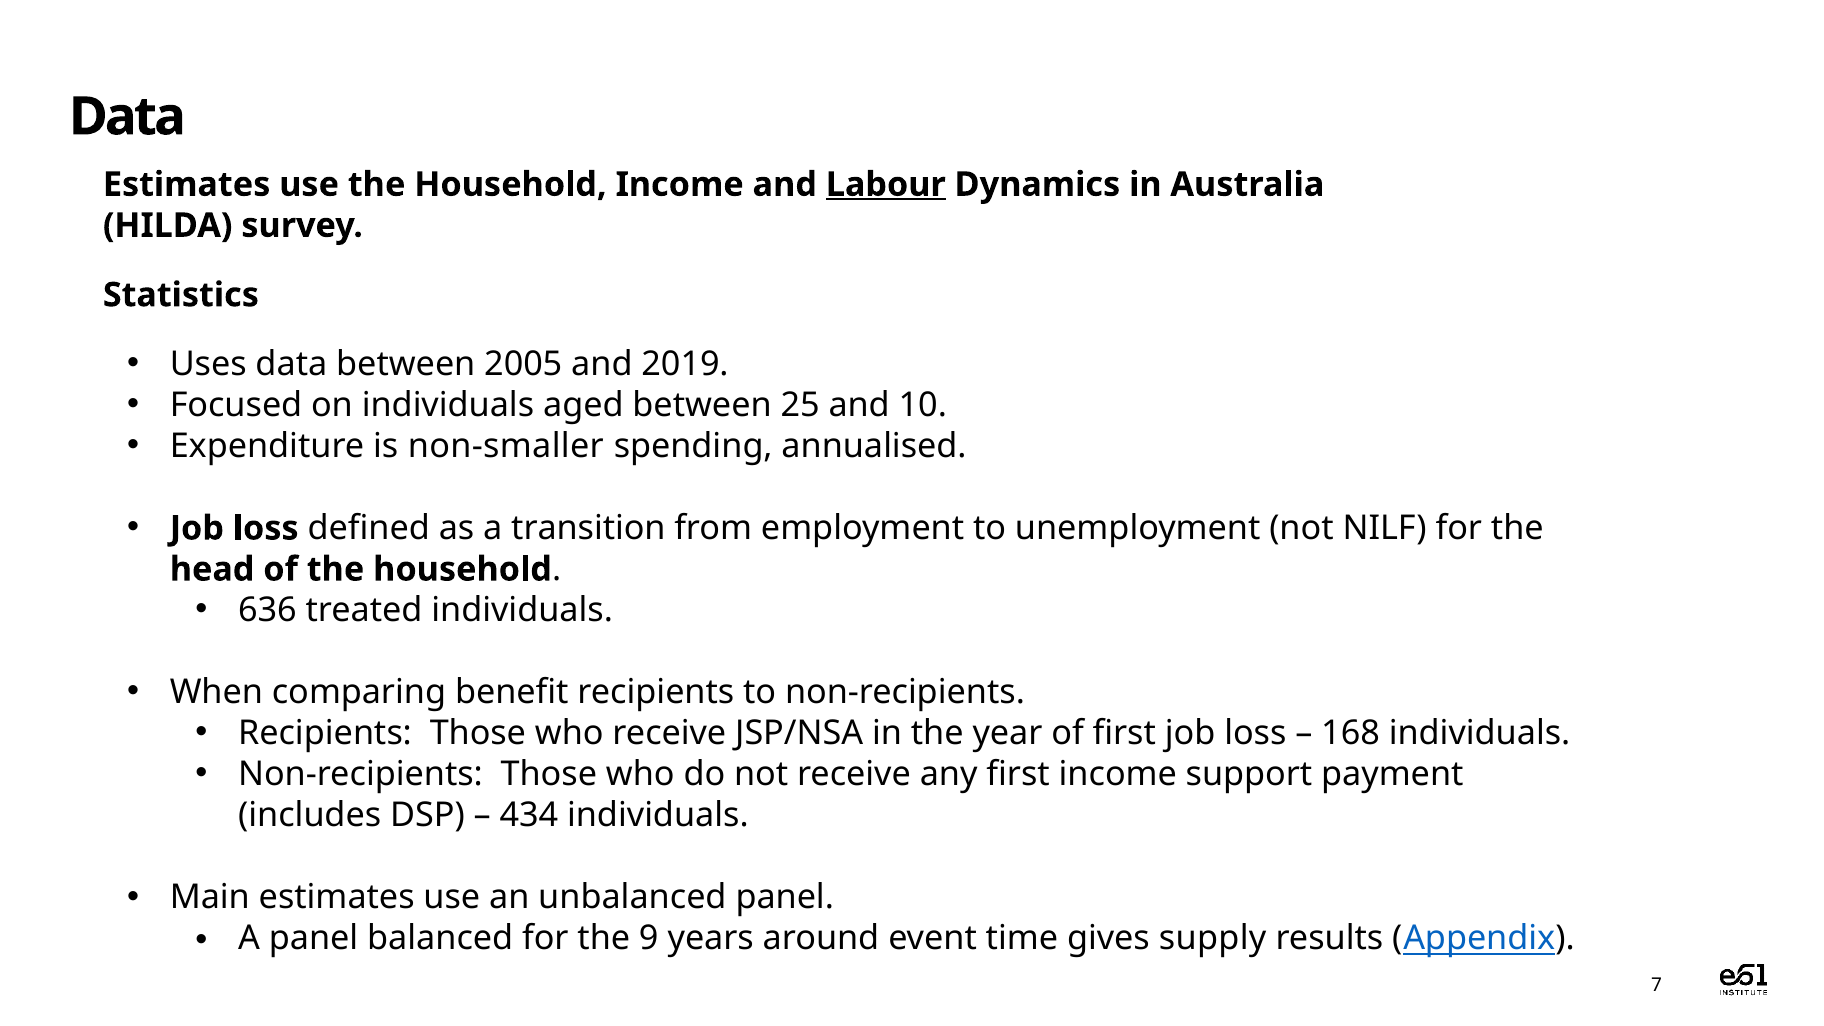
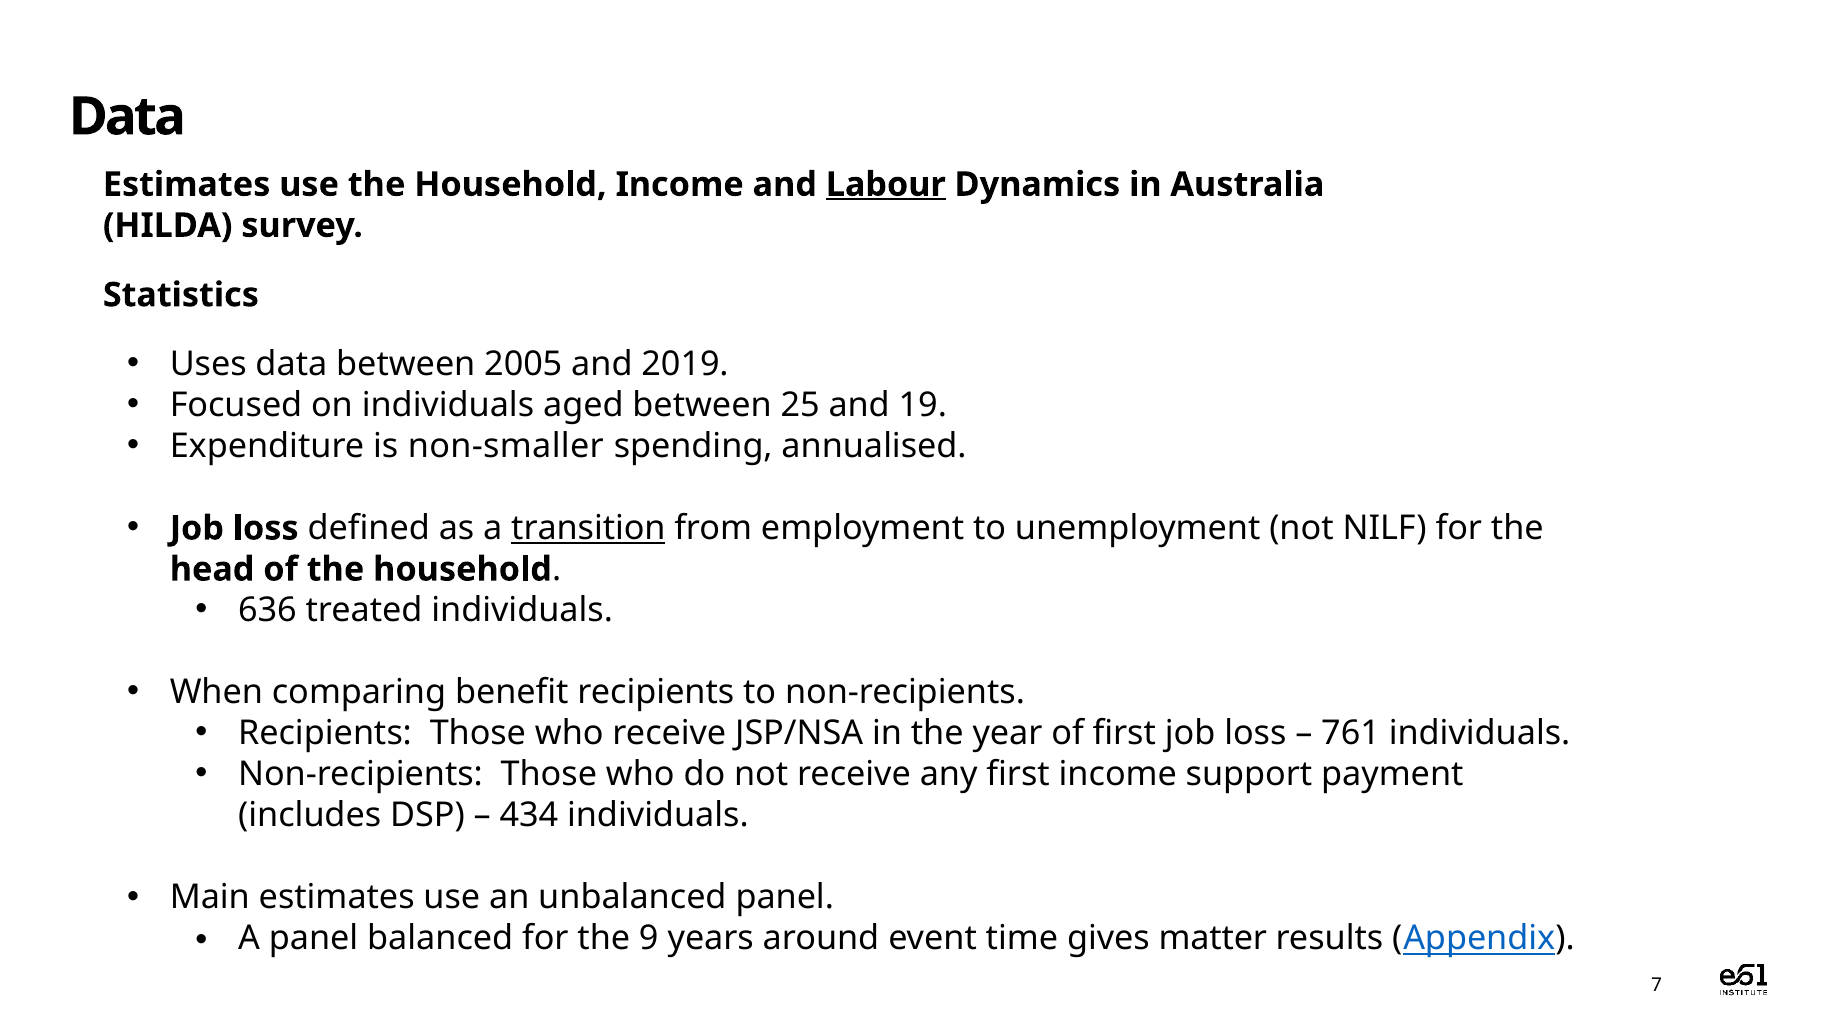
10: 10 -> 19 (923, 405)
transition underline: none -> present (588, 528)
168: 168 -> 761 (1351, 733)
supply: supply -> matter (1213, 939)
